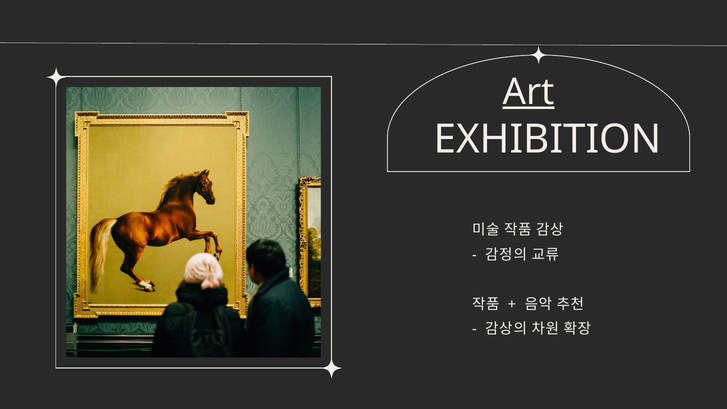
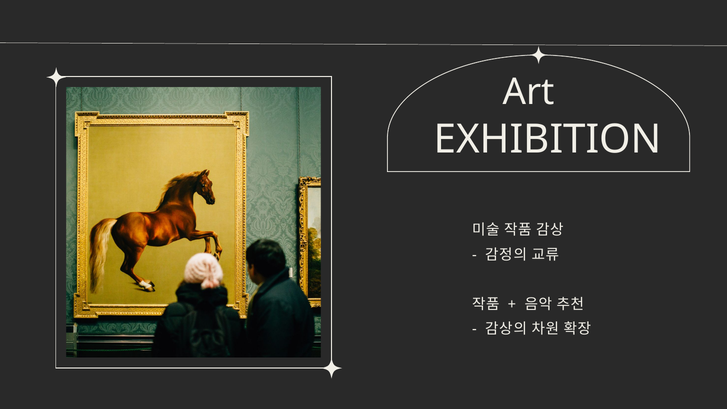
Art underline: present -> none (529, 92)
